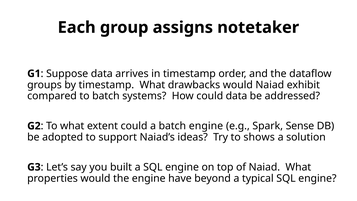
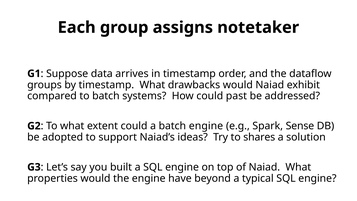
could data: data -> past (236, 96)
shows: shows -> shares (259, 137)
